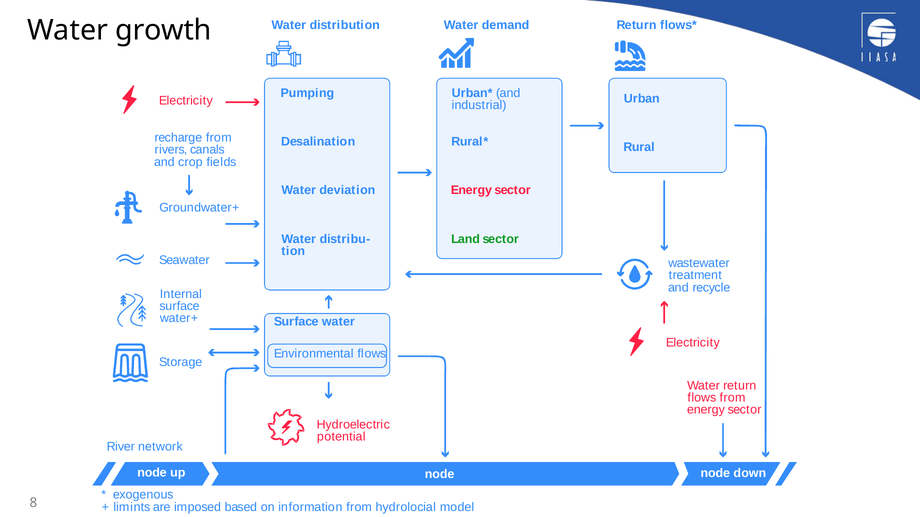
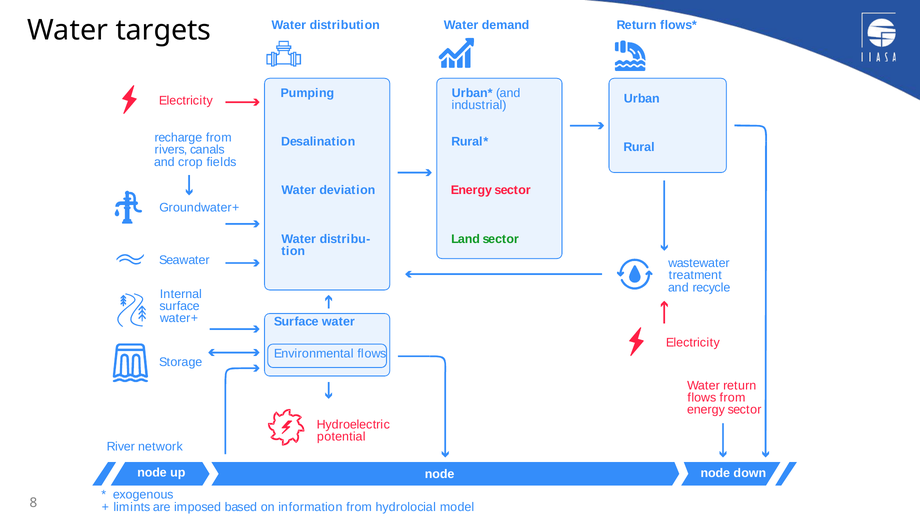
growth: growth -> targets (163, 30)
